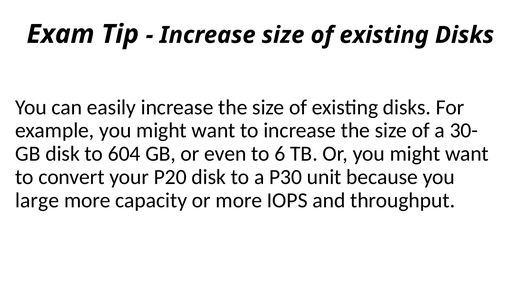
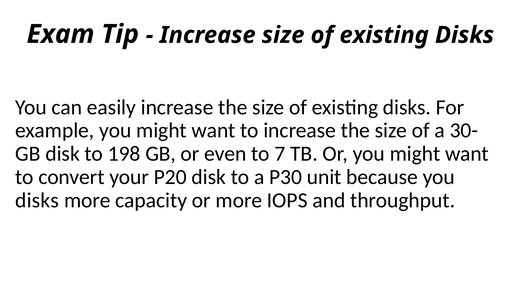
604: 604 -> 198 (124, 154)
6: 6 -> 7 (280, 154)
large: large -> disks (37, 200)
